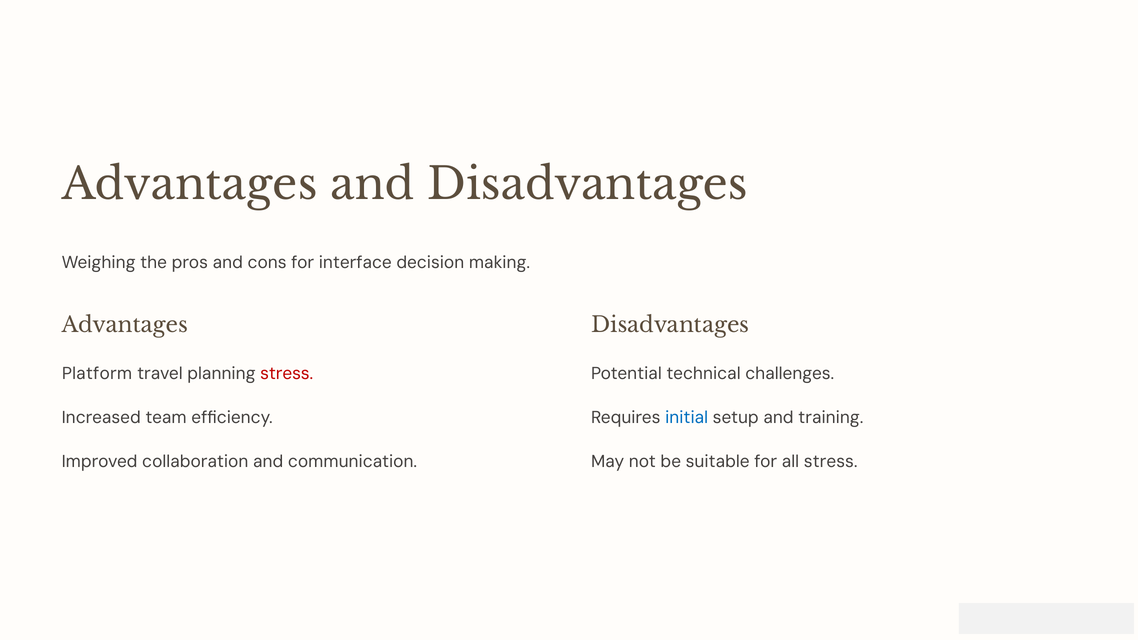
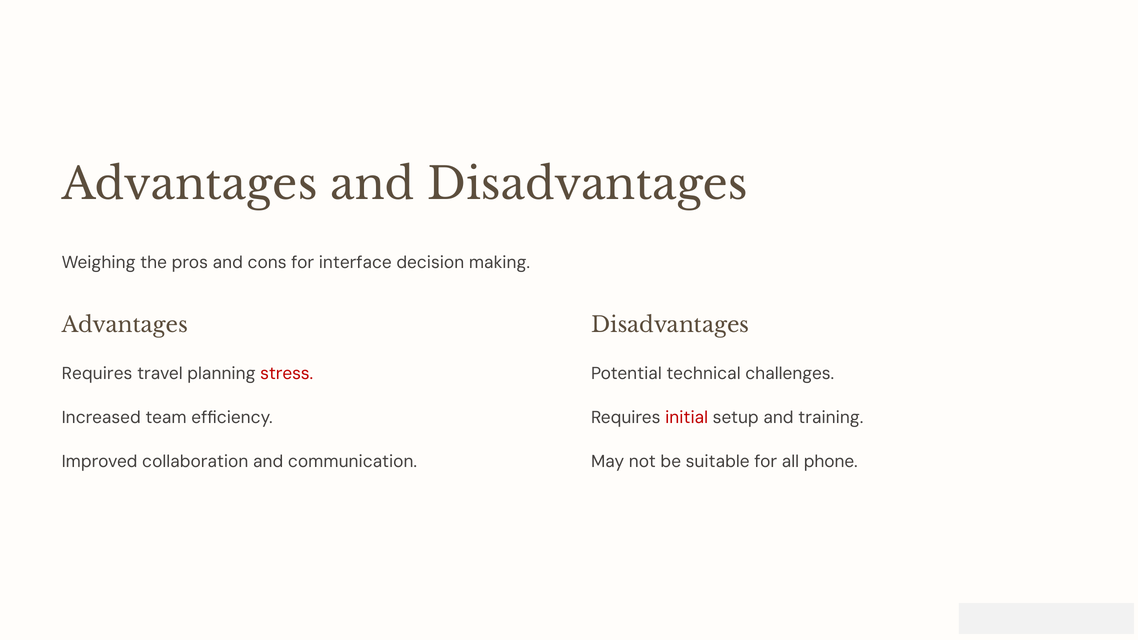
Platform: Platform -> Requires (97, 374)
initial colour: blue -> red (687, 418)
all stress: stress -> phone (831, 462)
